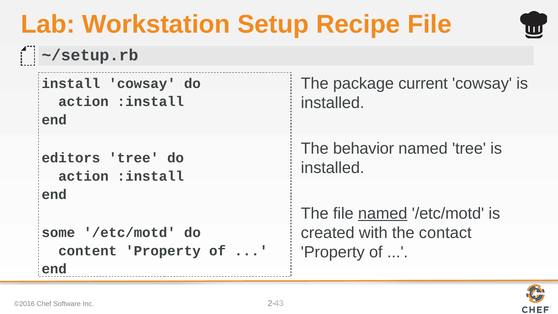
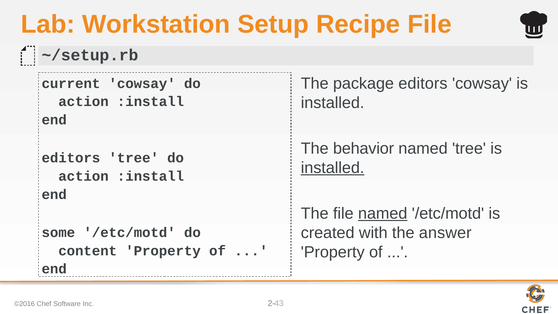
package current: current -> editors (423, 83)
install: install -> current (71, 83)
installed underline: none -> present (333, 168)
contact: contact -> answer (445, 233)
